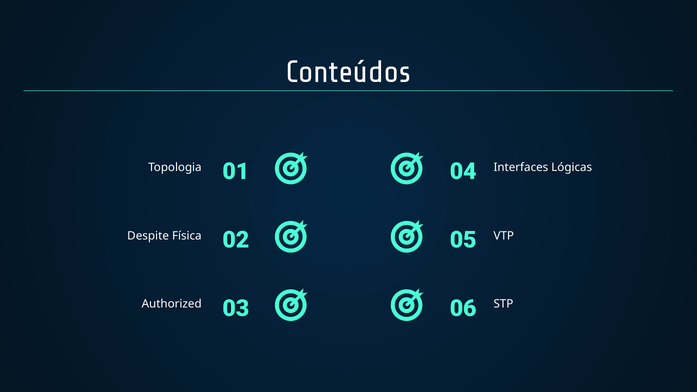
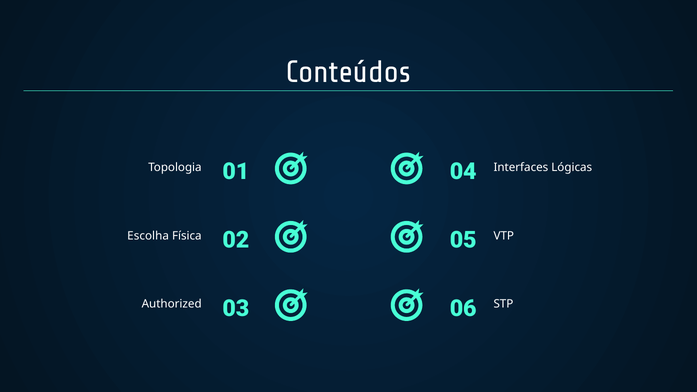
Despite: Despite -> Escolha (148, 236)
